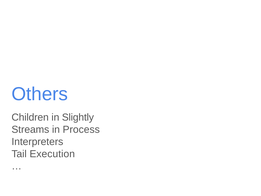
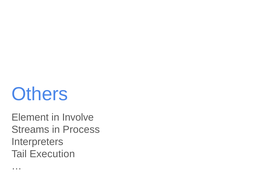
Children: Children -> Element (30, 117)
Slightly: Slightly -> Involve (78, 117)
